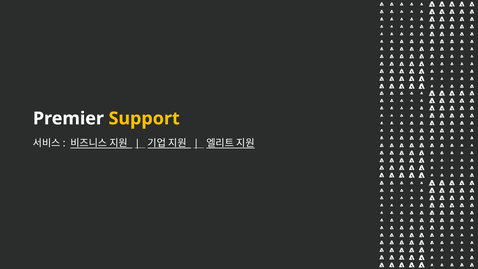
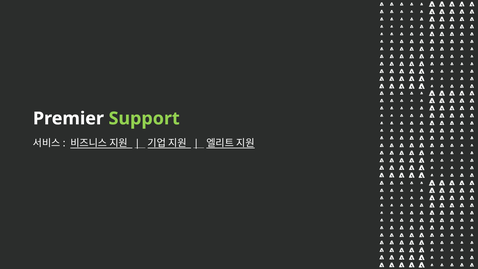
Support colour: yellow -> light green (144, 118)
